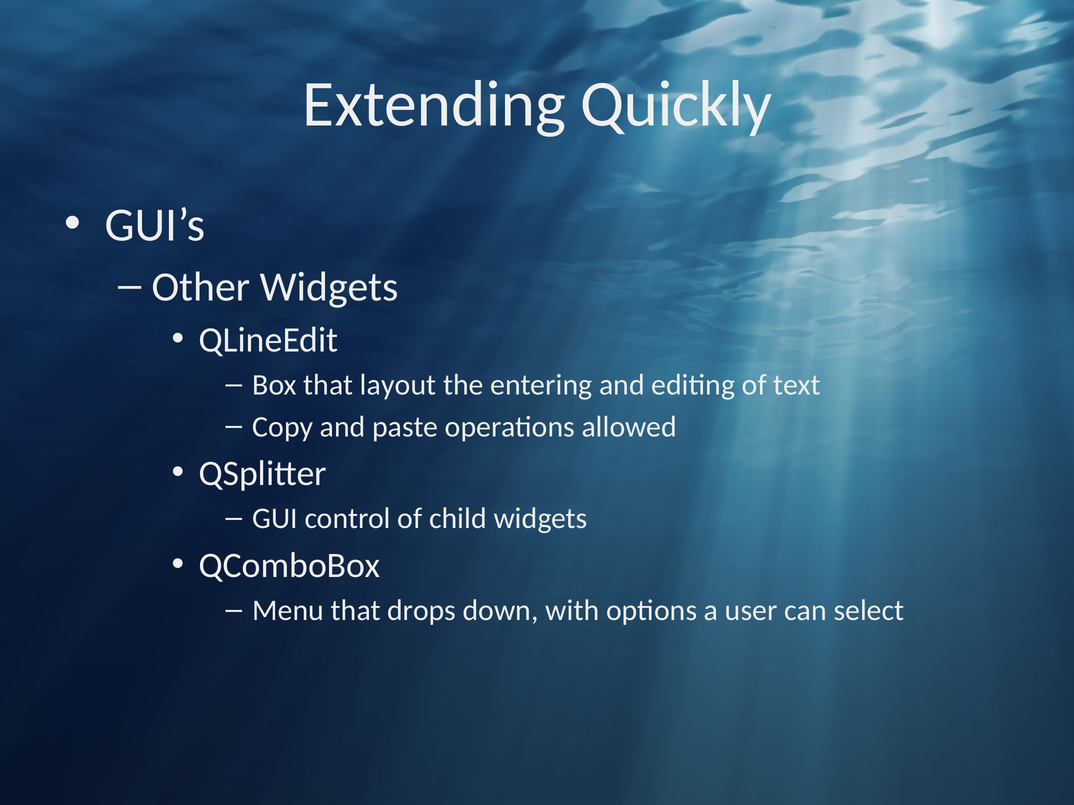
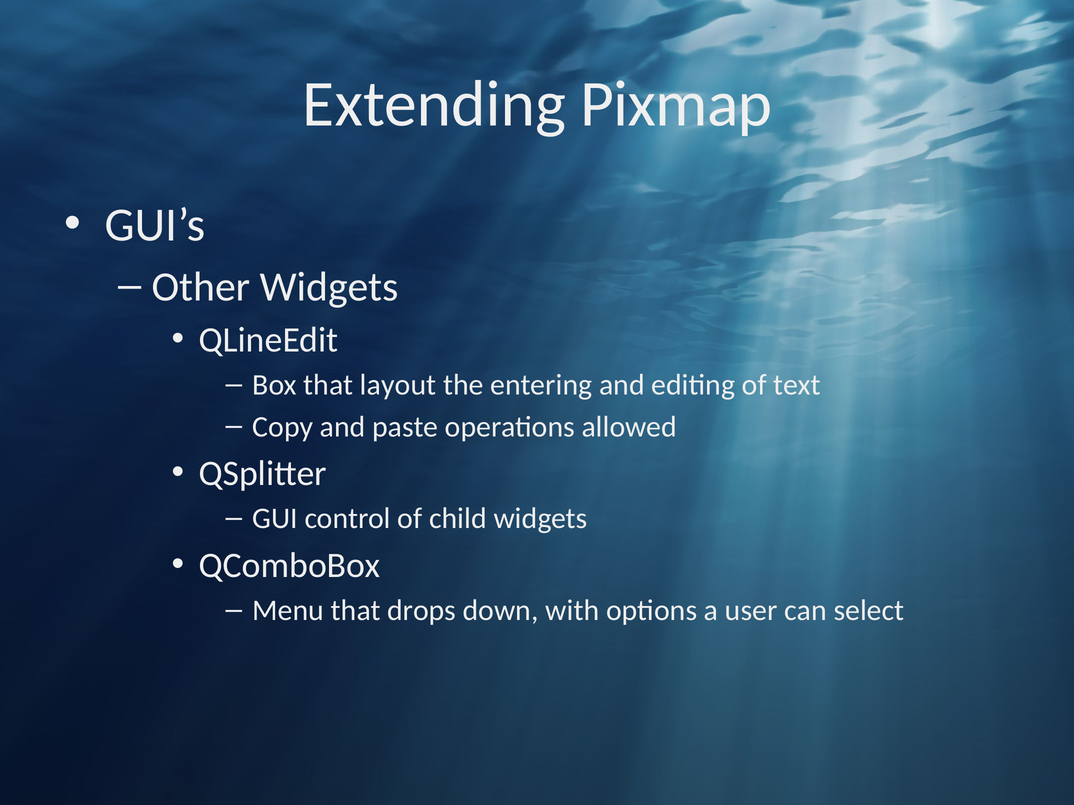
Quickly: Quickly -> Pixmap (676, 104)
